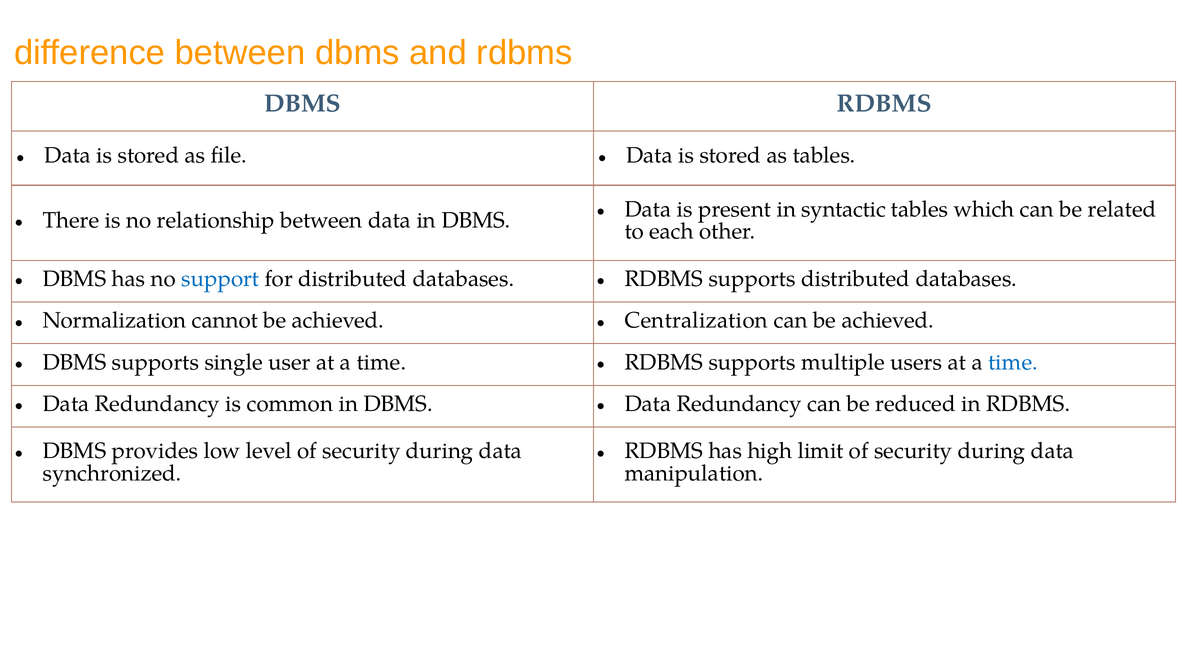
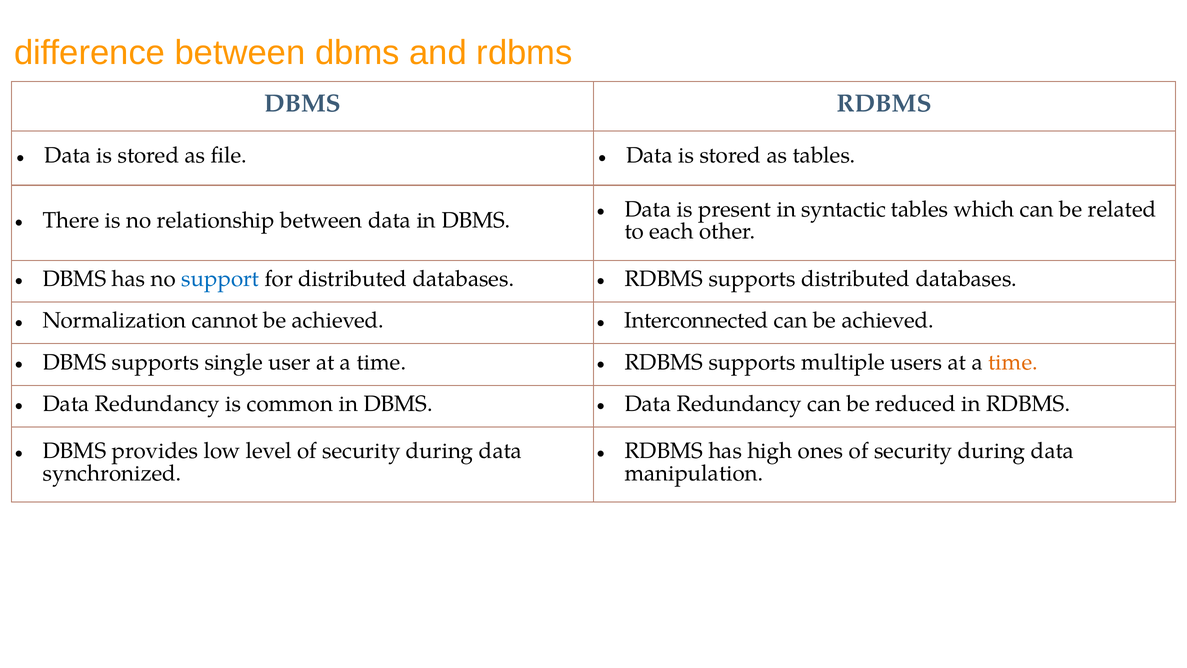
Centralization: Centralization -> Interconnected (696, 320)
time colour: blue -> orange (1013, 362)
limit: limit -> ones (821, 451)
